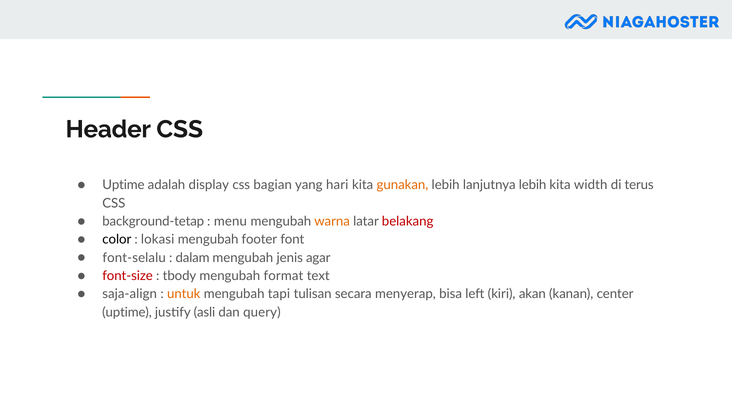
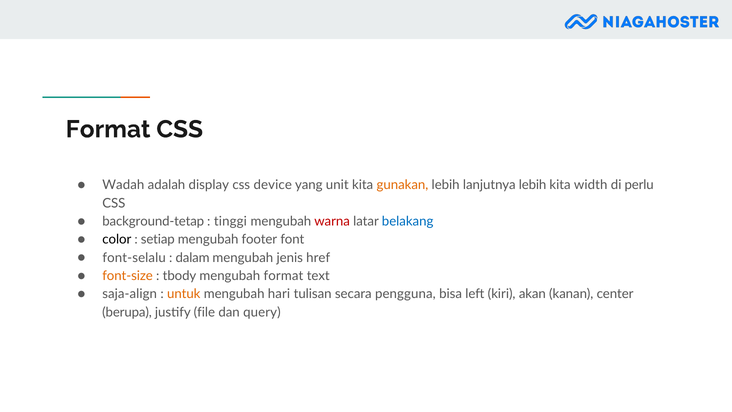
Header: Header -> Format (108, 129)
Uptime: Uptime -> Wadah (123, 185)
bagian: bagian -> device (273, 185)
hari: hari -> unit (337, 185)
terus: terus -> perlu (639, 185)
menu: menu -> tinggi (230, 221)
warna colour: orange -> red (332, 221)
belakang colour: red -> blue (408, 221)
lokasi: lokasi -> setiap (158, 239)
agar: agar -> href (318, 258)
font-size colour: red -> orange (128, 276)
tapi: tapi -> hari (279, 294)
menyerap: menyerap -> pengguna (405, 294)
uptime: uptime -> berupa (127, 312)
asli: asli -> file (204, 312)
